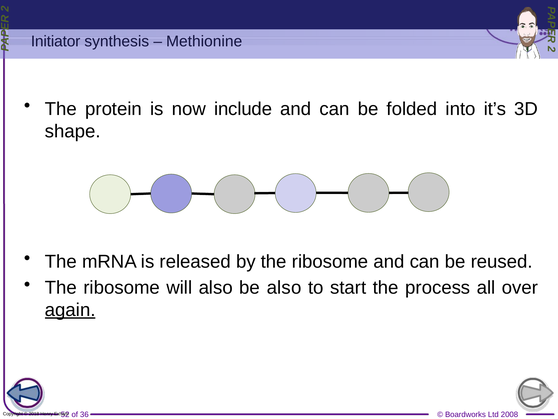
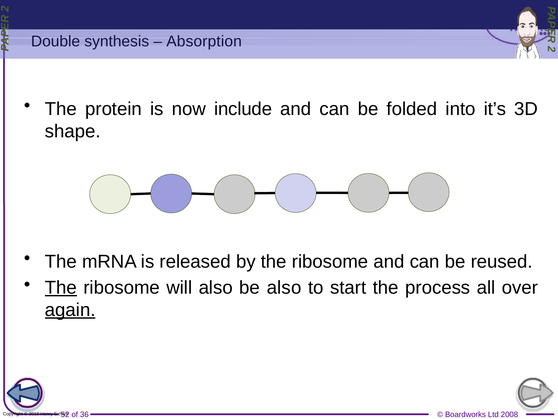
Initiator: Initiator -> Double (56, 41)
Methionine: Methionine -> Absorption (204, 41)
The underline: none -> present (61, 287)
